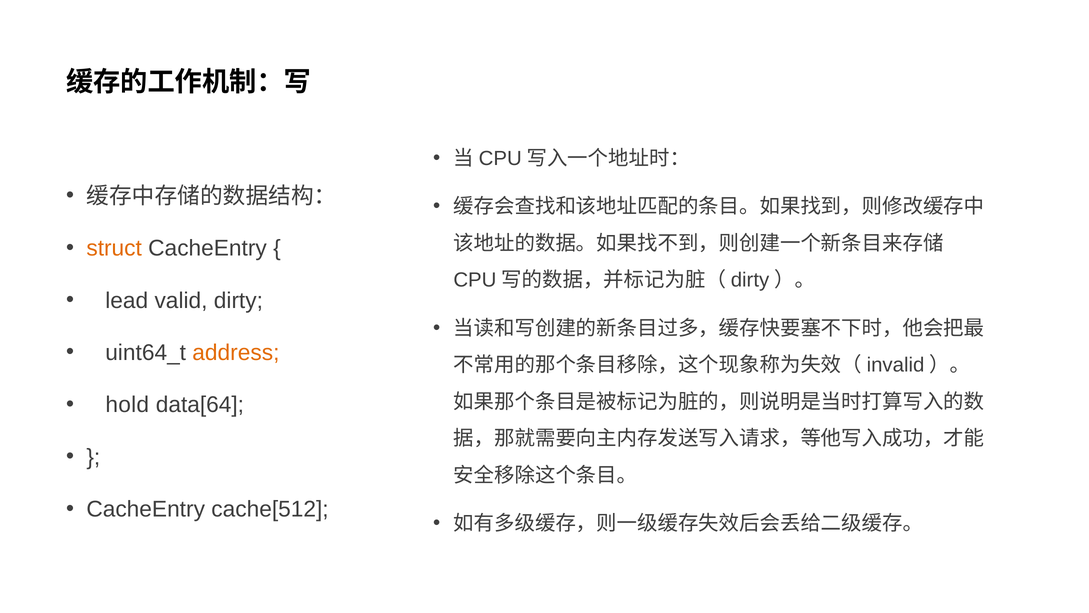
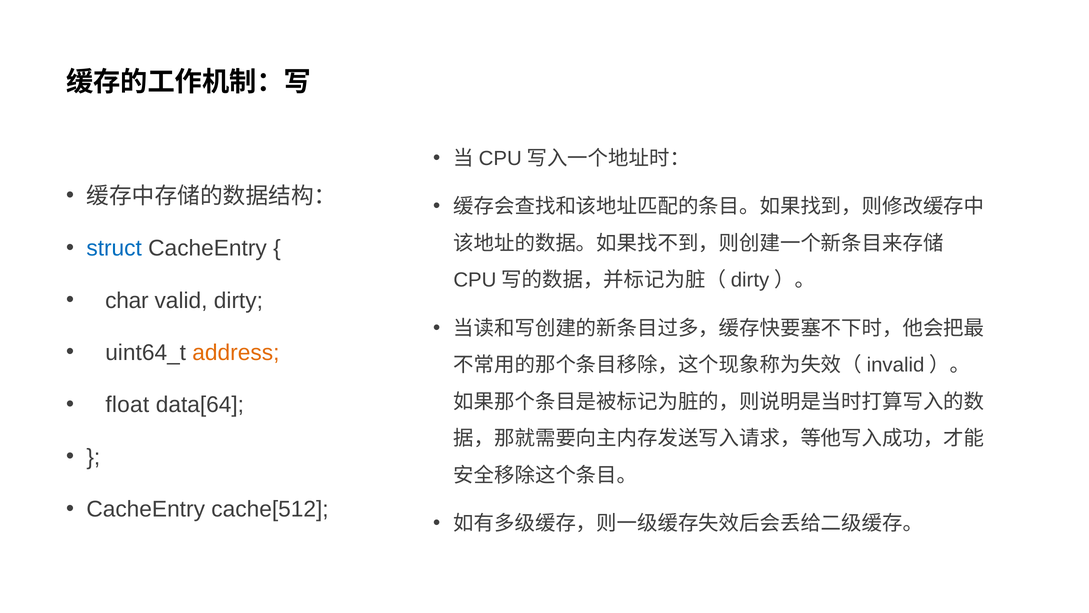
struct colour: orange -> blue (114, 248)
lead: lead -> char (127, 300)
hold: hold -> float (127, 405)
